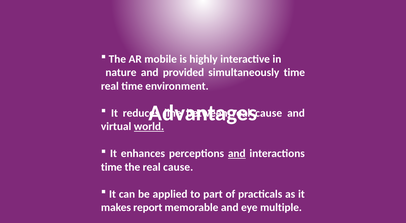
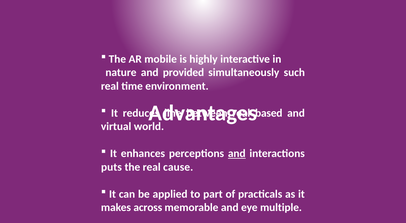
simultaneously time: time -> such (294, 73)
cause: cause -> based (269, 113)
world underline: present -> none (149, 127)
time: time -> puts (111, 167)
report: report -> across (148, 208)
